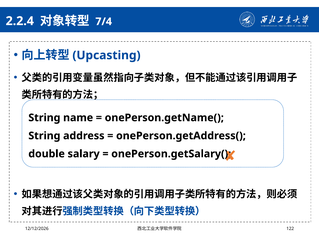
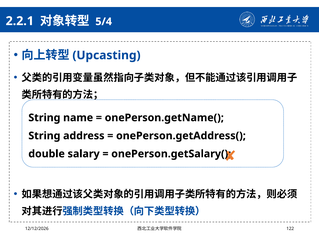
2.2.4: 2.2.4 -> 2.2.1 (20, 21)
7/4: 7/4 -> 5/4 (104, 22)
